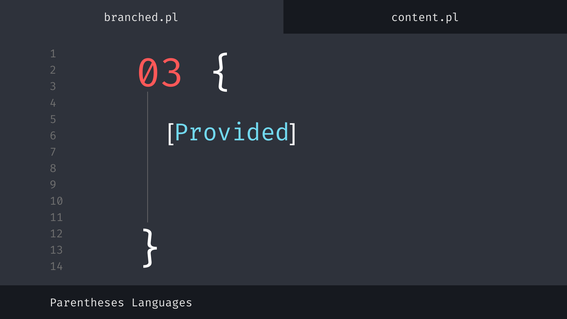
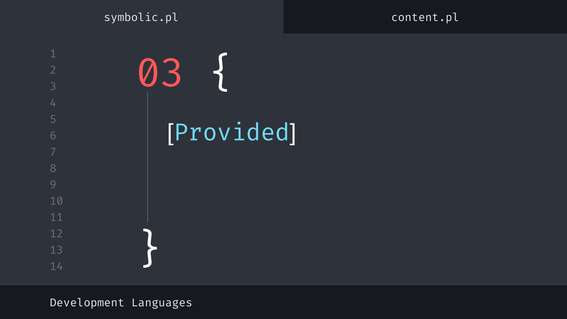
branched.pl: branched.pl -> symbolic.pl (141, 18)
Parentheses: Parentheses -> Development (87, 303)
